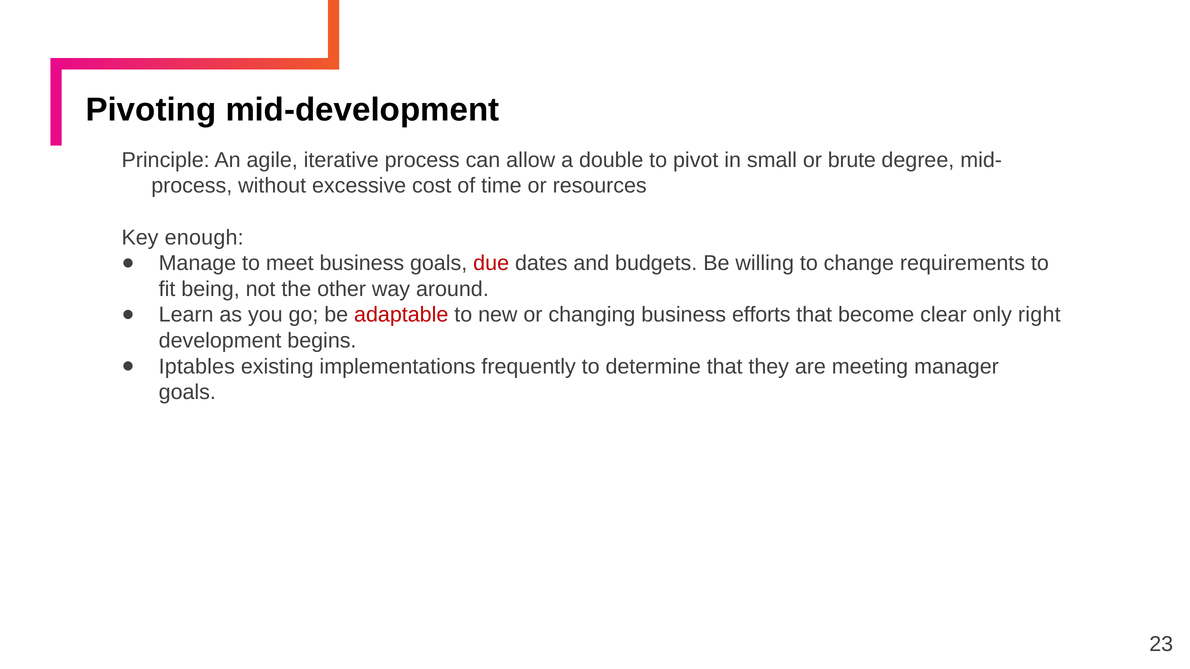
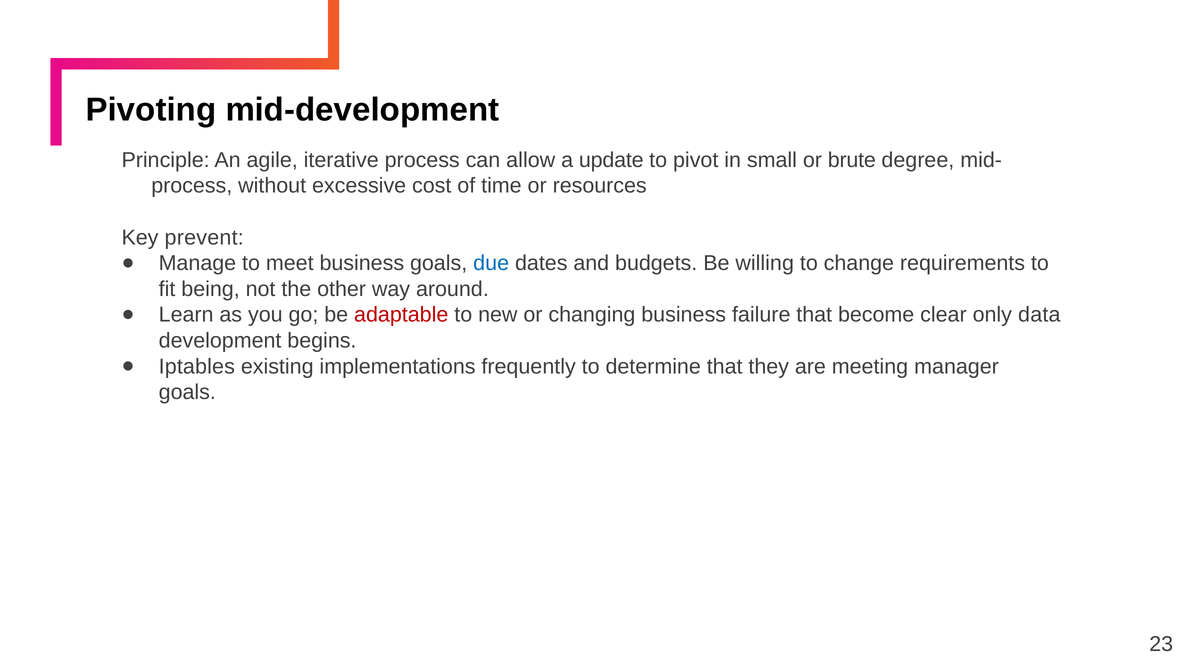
double: double -> update (611, 160)
enough: enough -> prevent (204, 238)
due colour: red -> blue (491, 263)
efforts: efforts -> failure (761, 315)
right: right -> data (1039, 315)
